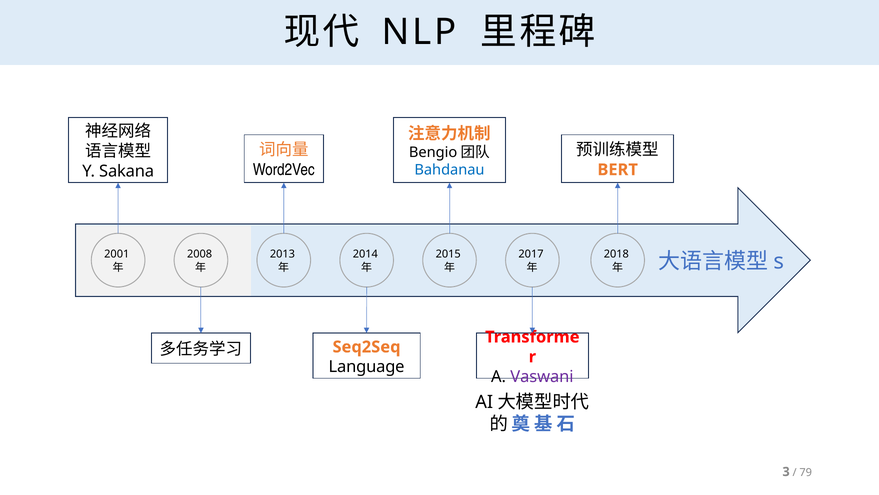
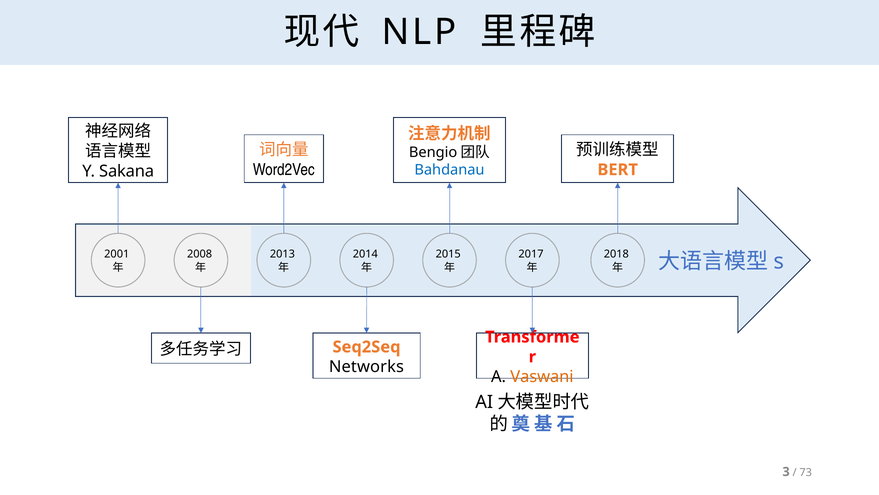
Language: Language -> Networks (366, 366)
Vaswani colour: purple -> orange (542, 376)
79: 79 -> 73 (806, 472)
